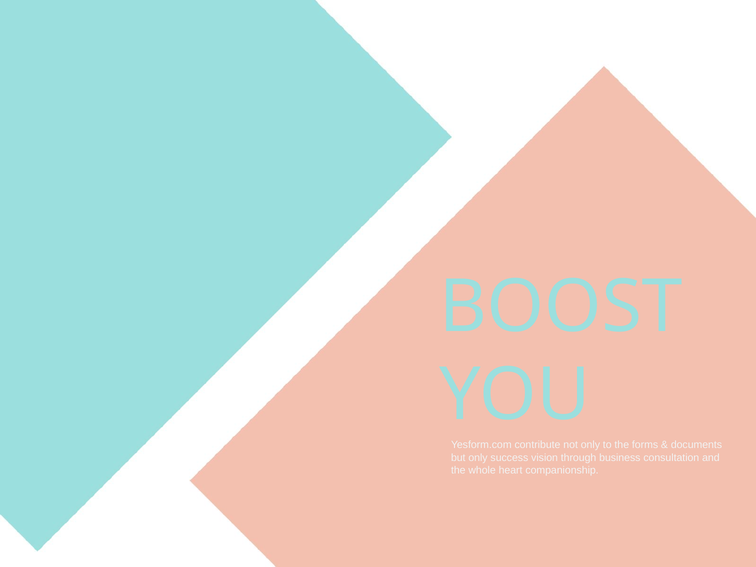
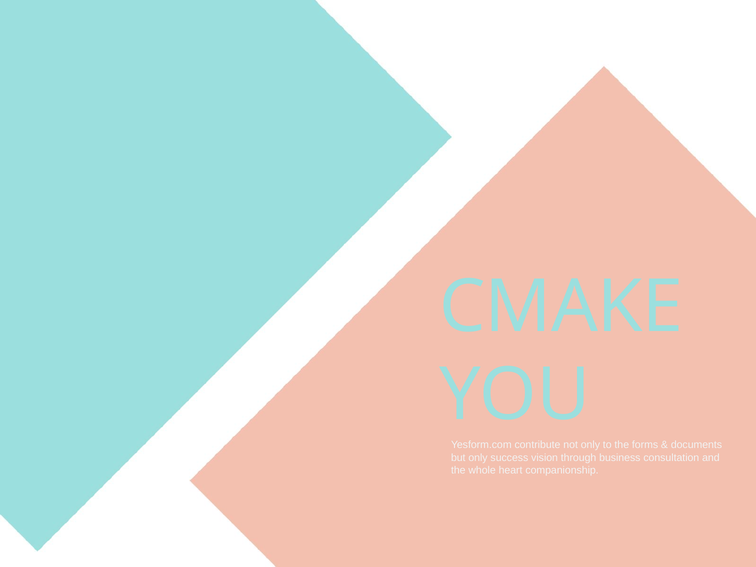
BOOST: BOOST -> CMAKE (561, 307)
